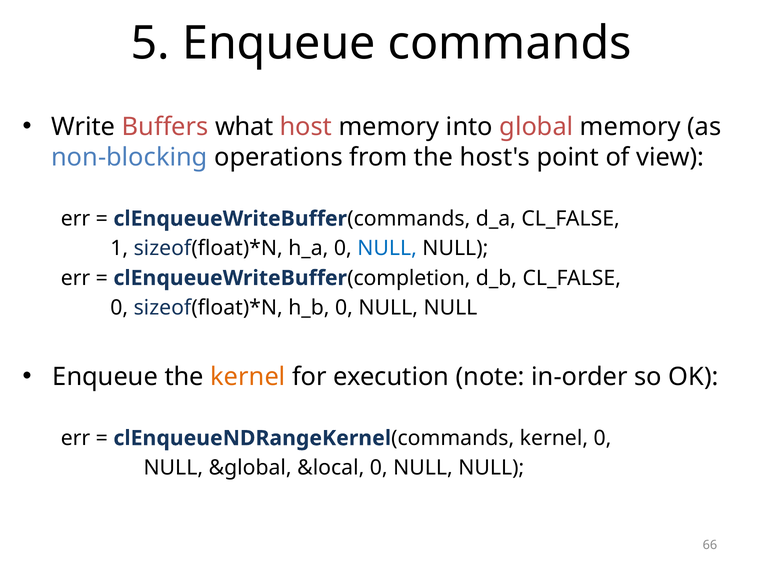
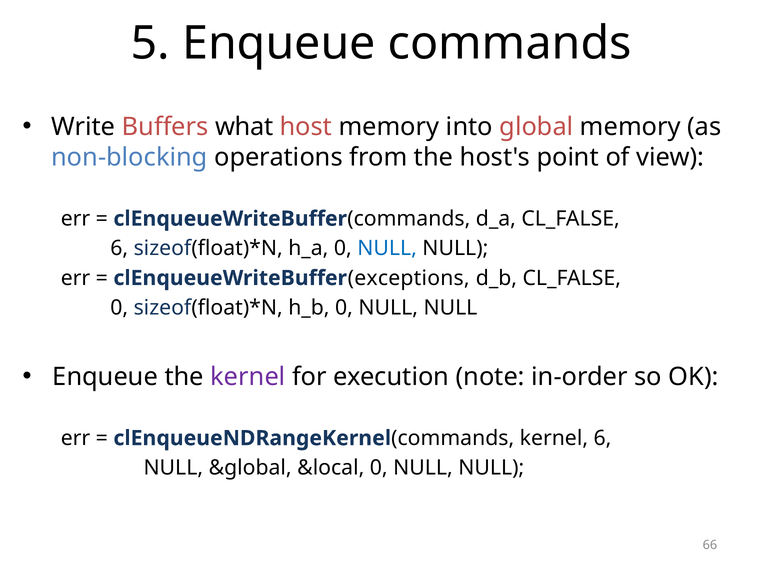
1: 1 -> 6 (119, 249)
completion: completion -> exceptions (409, 278)
kernel colour: orange -> purple (248, 377)
kernel 0: 0 -> 6 (602, 438)
